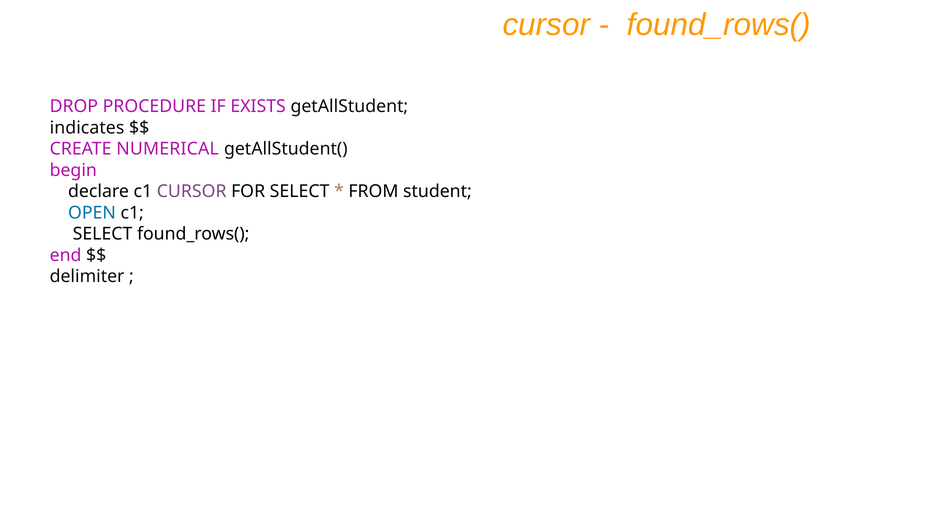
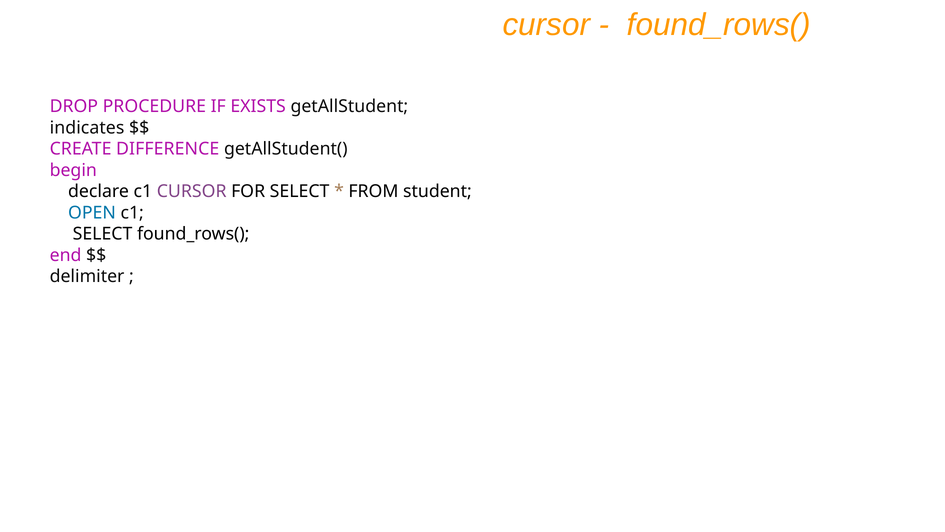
NUMERICAL: NUMERICAL -> DIFFERENCE (168, 149)
